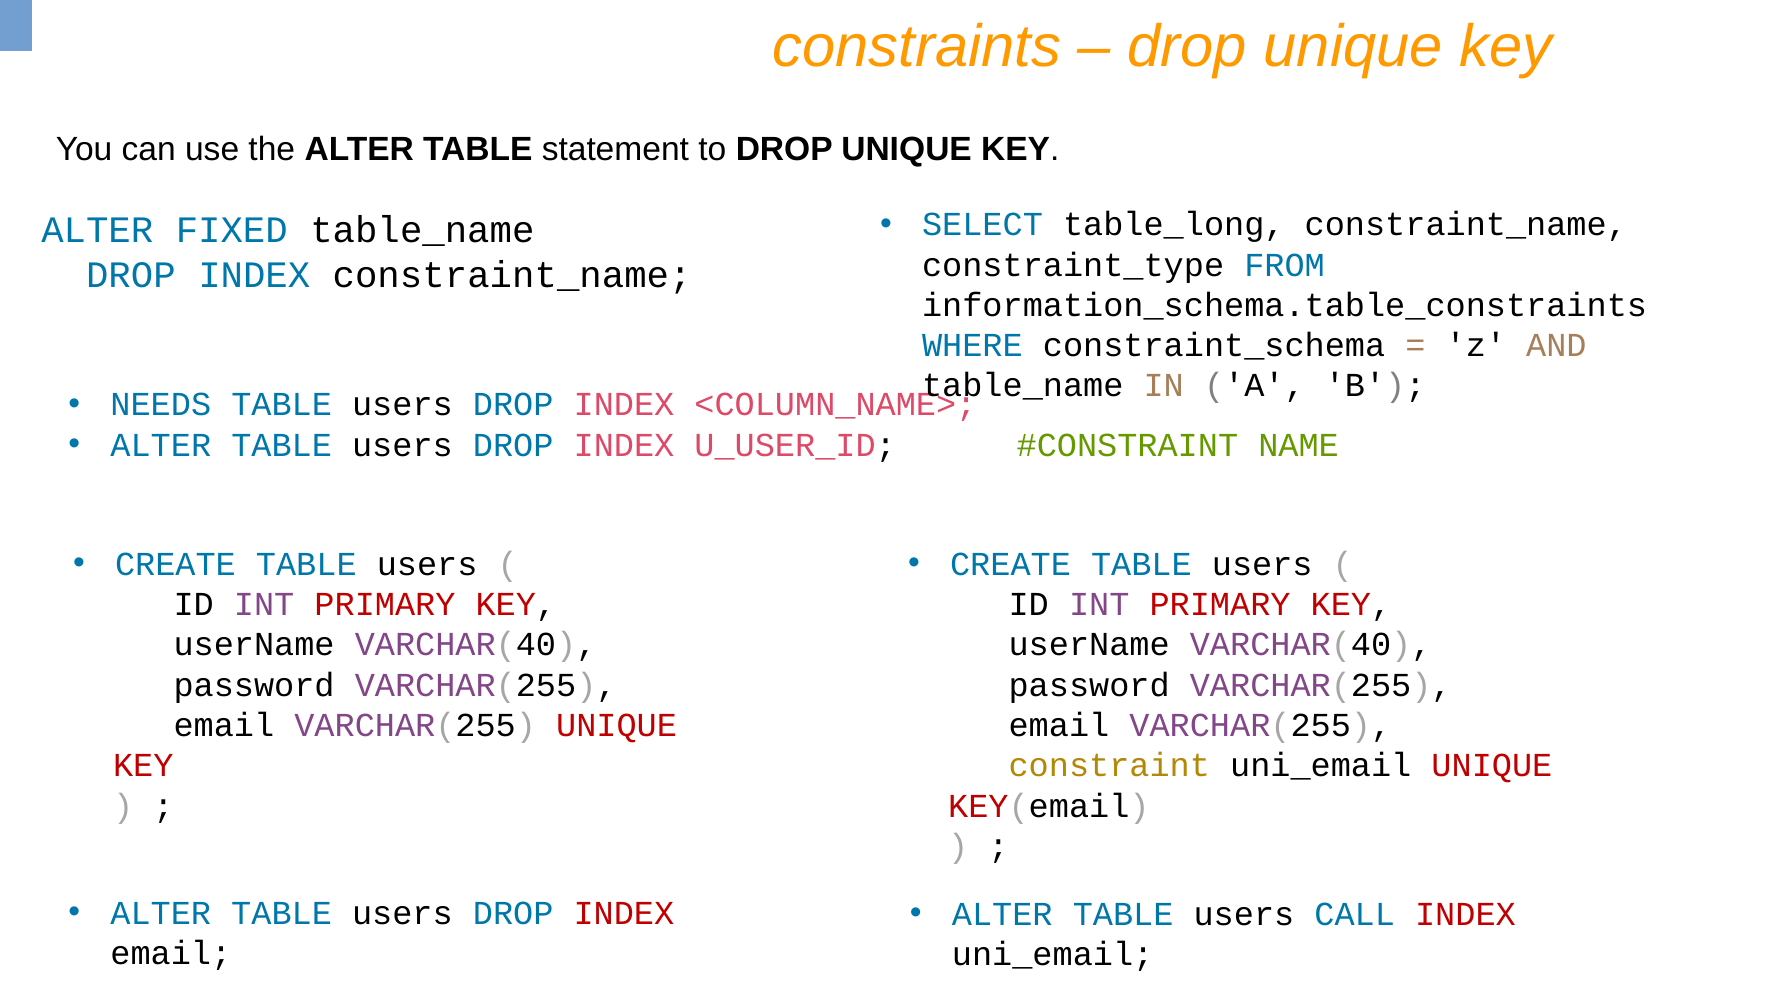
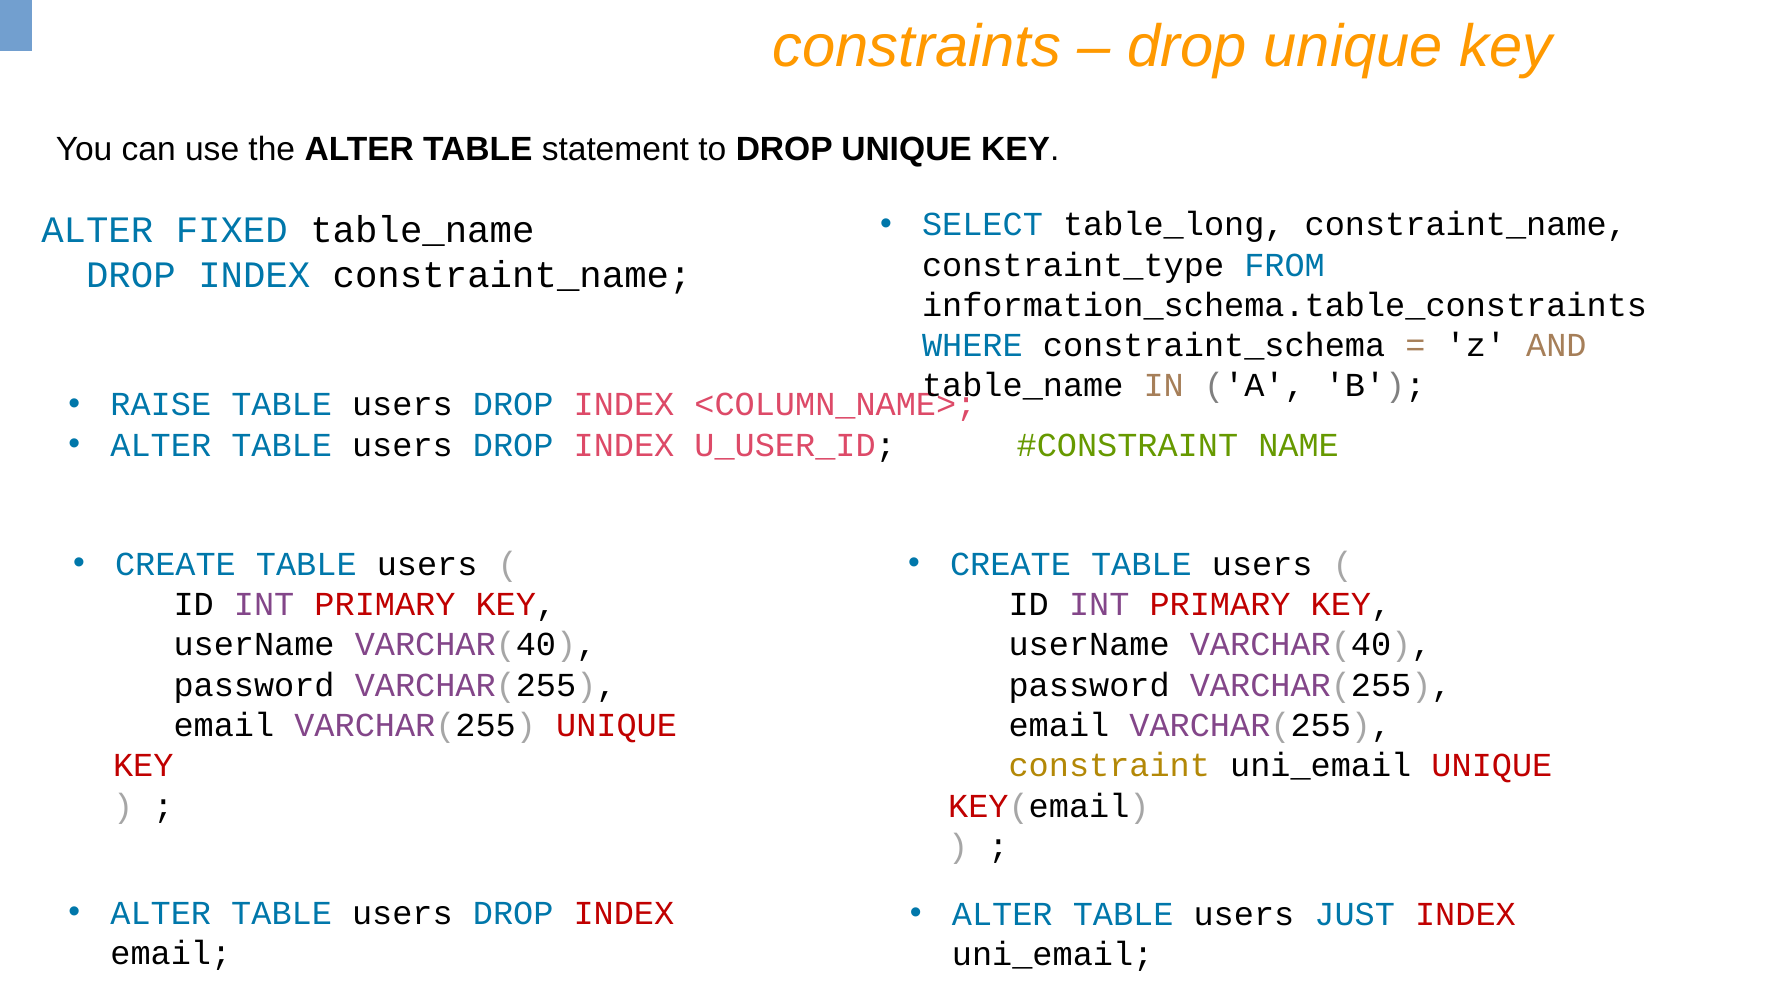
NEEDS: NEEDS -> RAISE (161, 405)
CALL: CALL -> JUST (1355, 914)
